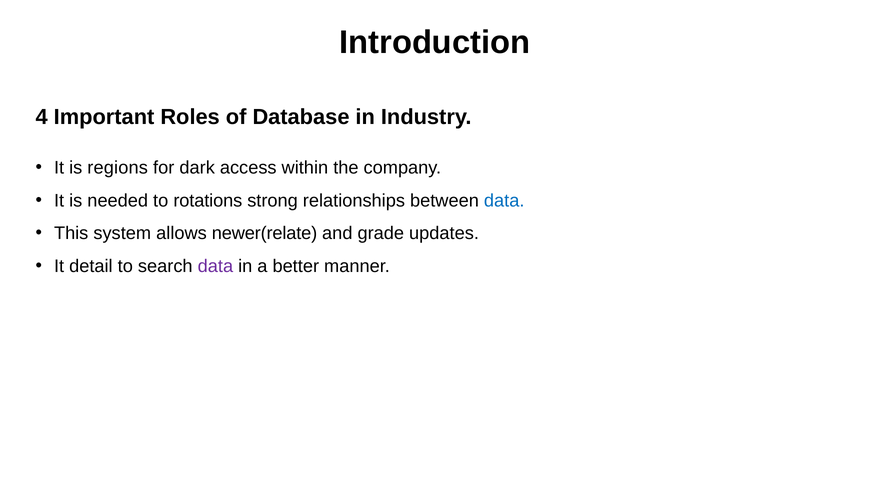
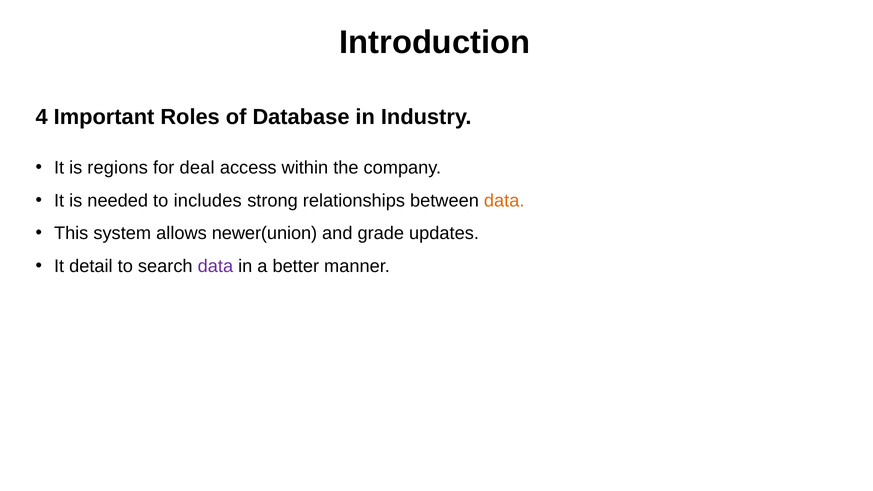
dark: dark -> deal (197, 168)
rotations: rotations -> includes (208, 201)
data colour: blue -> orange (504, 201)
newer(relate: newer(relate -> newer(union (264, 233)
